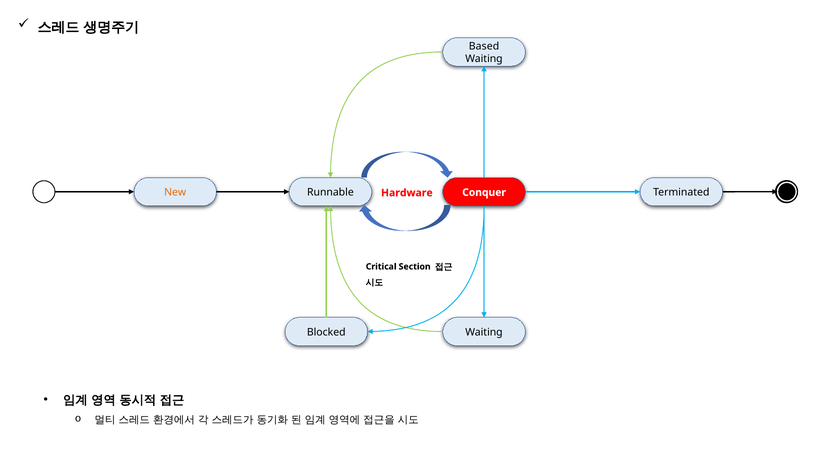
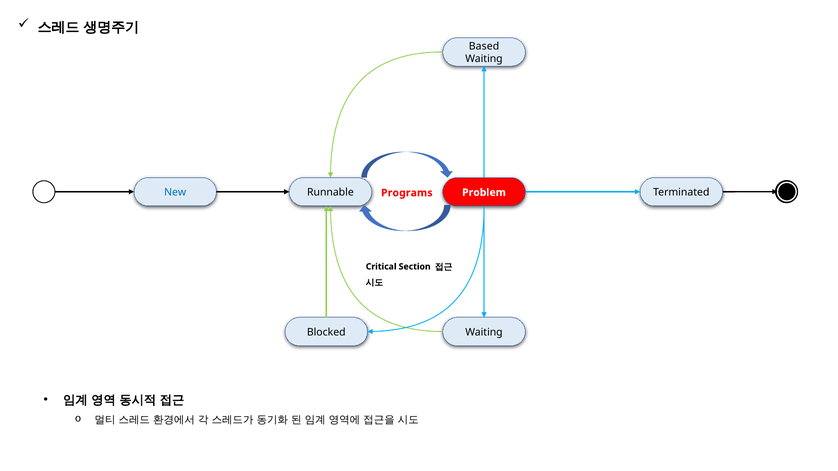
New colour: orange -> blue (175, 193)
Conquer: Conquer -> Problem (484, 193)
Hardware: Hardware -> Programs (407, 193)
